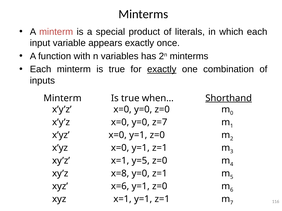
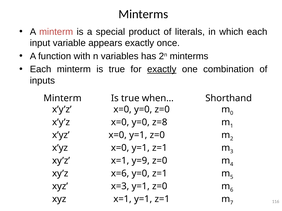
Shorthand underline: present -> none (229, 98)
z=7: z=7 -> z=8 (160, 122)
y=5: y=5 -> y=9 (141, 161)
x=8: x=8 -> x=6 (120, 174)
x=6: x=6 -> x=3 (120, 187)
